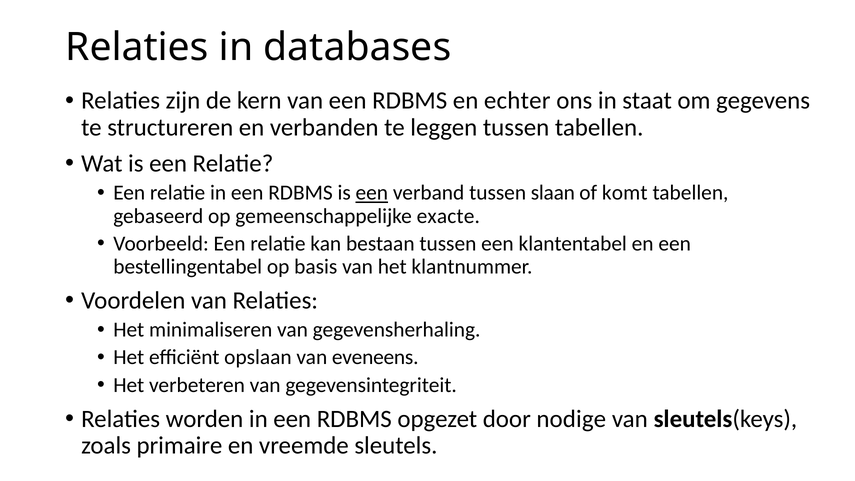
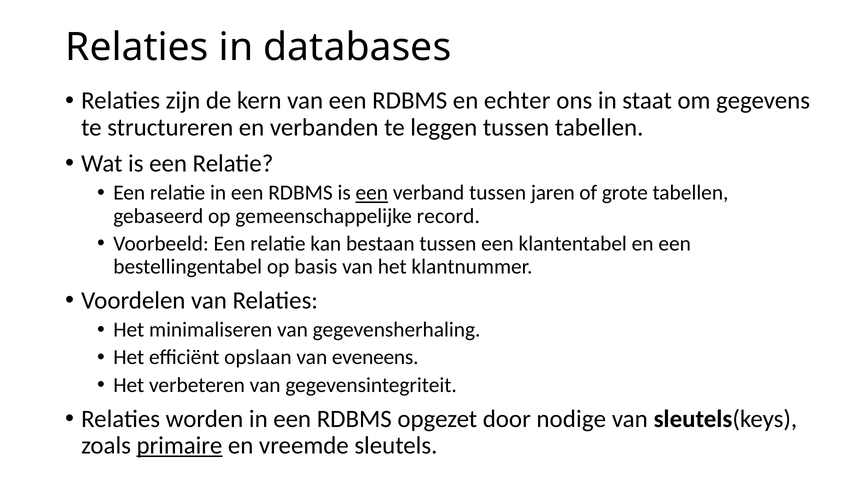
slaan: slaan -> jaren (553, 193)
komt: komt -> grote (625, 193)
exacte: exacte -> record (448, 216)
primaire underline: none -> present (179, 446)
